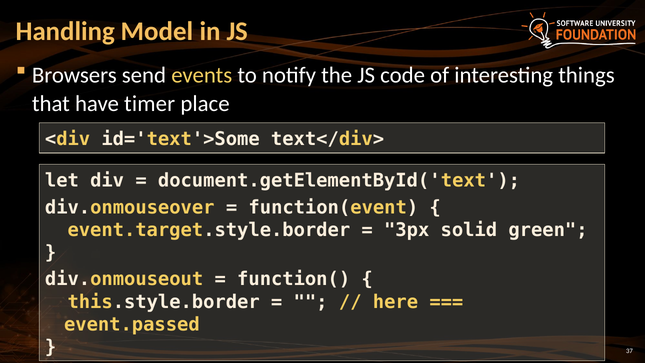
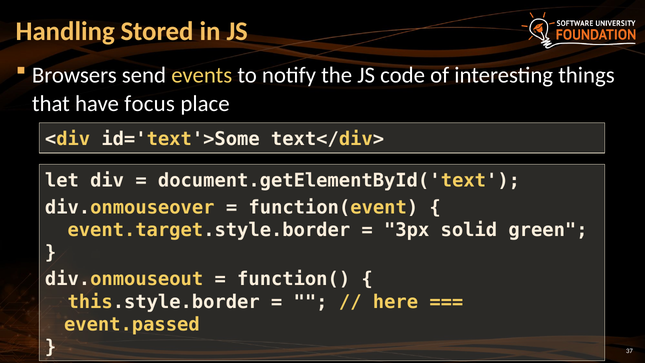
Model: Model -> Stored (157, 31)
timer: timer -> focus (150, 104)
